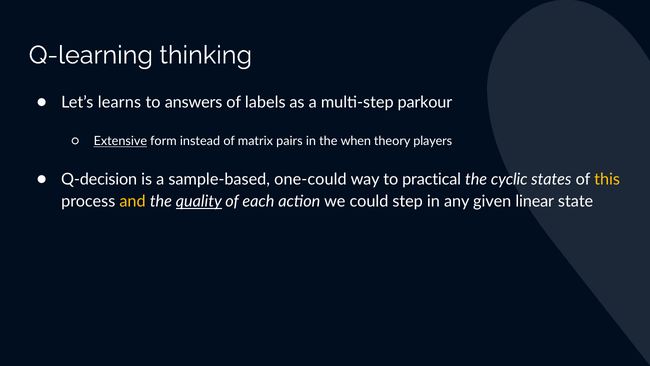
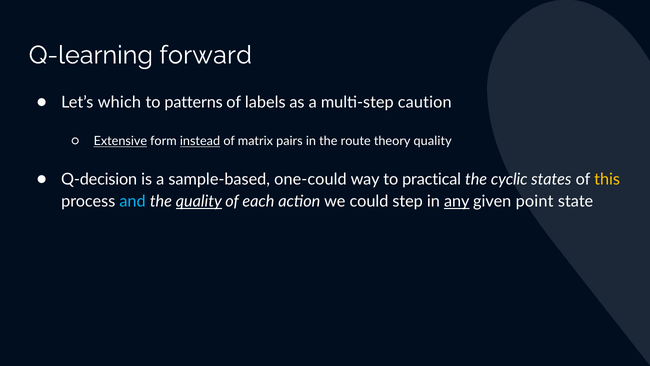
thinking: thinking -> forward (206, 55)
learns: learns -> which (119, 102)
answers: answers -> patterns (194, 102)
parkour: parkour -> caution (425, 102)
instead underline: none -> present (200, 141)
when: when -> route (356, 141)
theory players: players -> quality (433, 141)
and colour: yellow -> light blue (133, 201)
any underline: none -> present (457, 201)
linear: linear -> point (535, 201)
